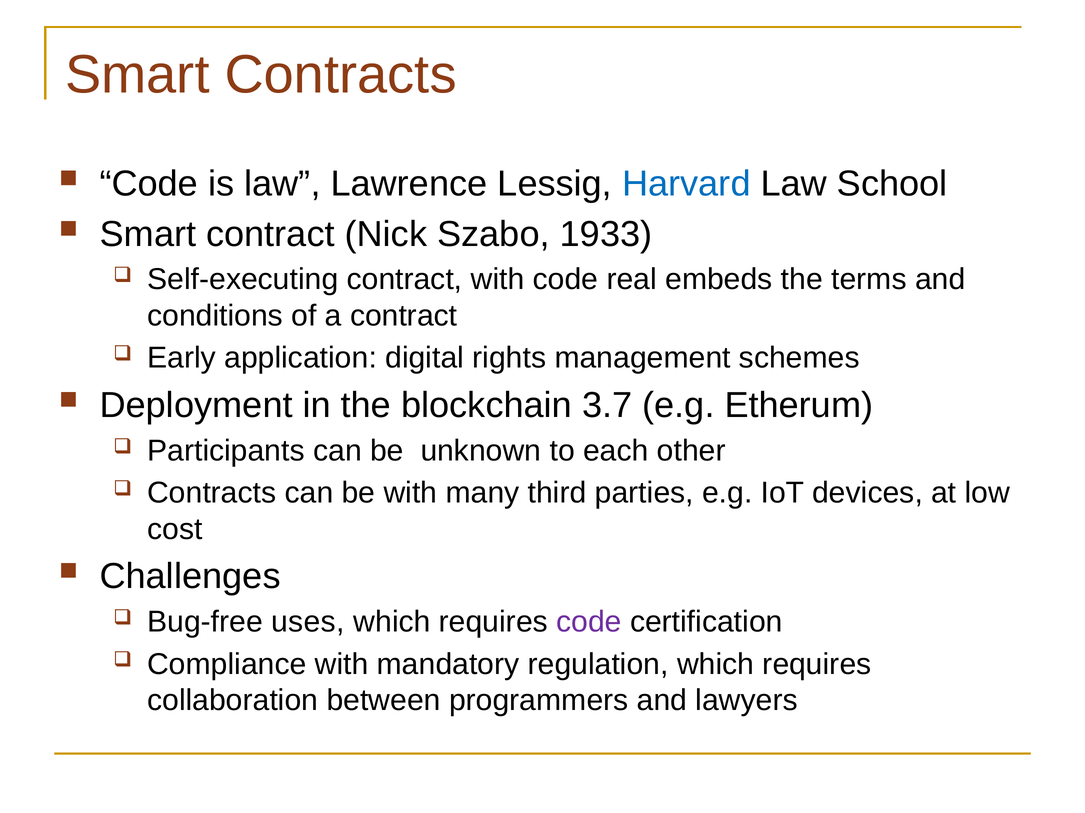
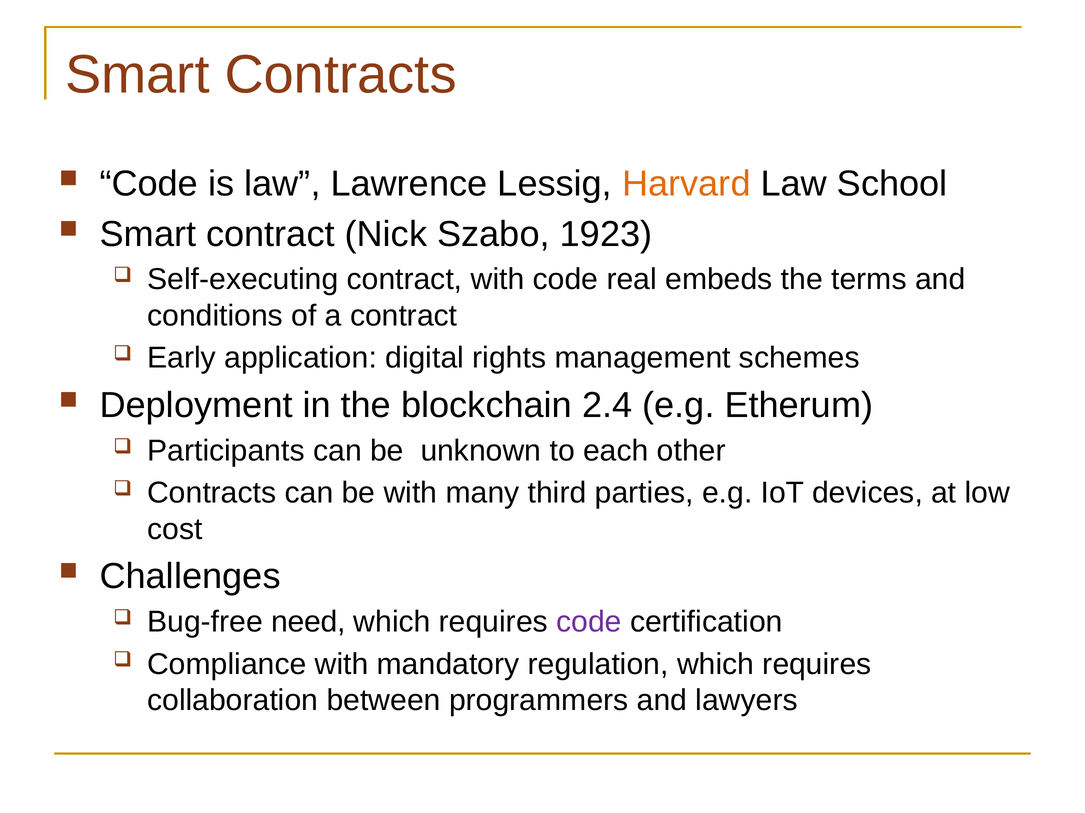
Harvard colour: blue -> orange (686, 184)
1933: 1933 -> 1923 (606, 234)
3.7: 3.7 -> 2.4 (607, 406)
uses: uses -> need (308, 622)
